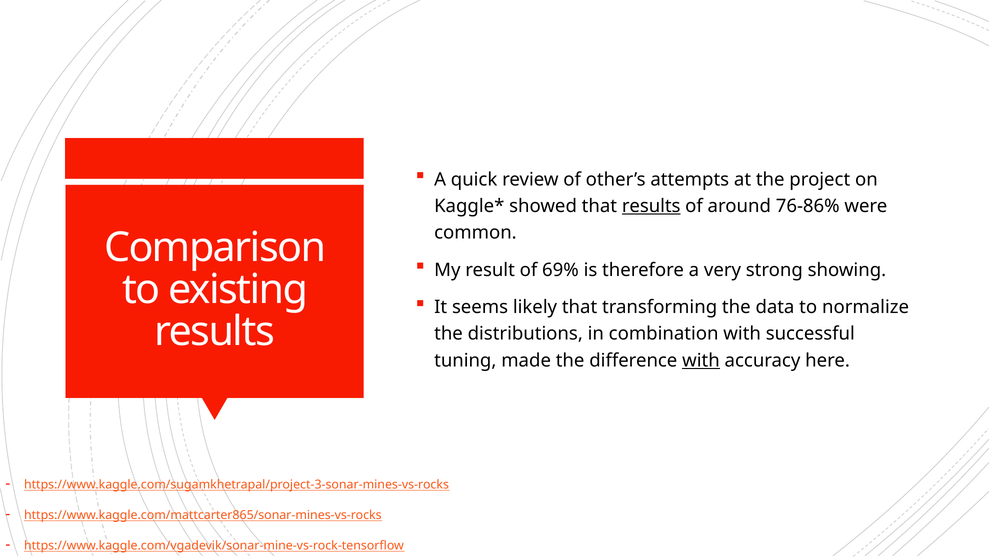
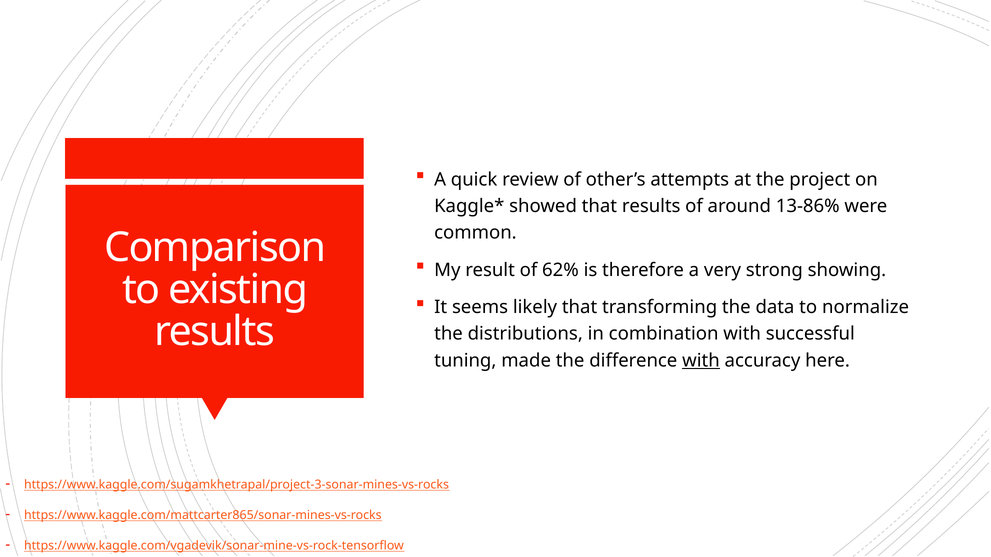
results underline: present -> none (651, 206)
76-86%: 76-86% -> 13-86% (808, 206)
69%: 69% -> 62% (560, 270)
